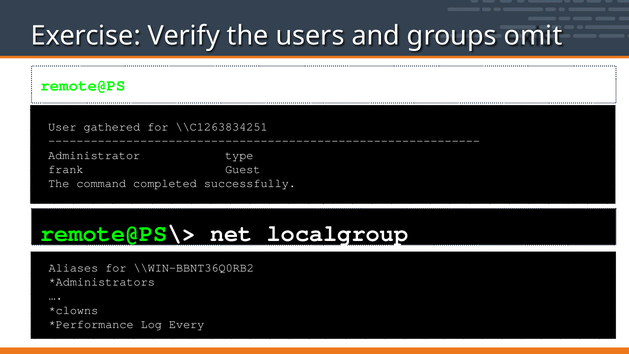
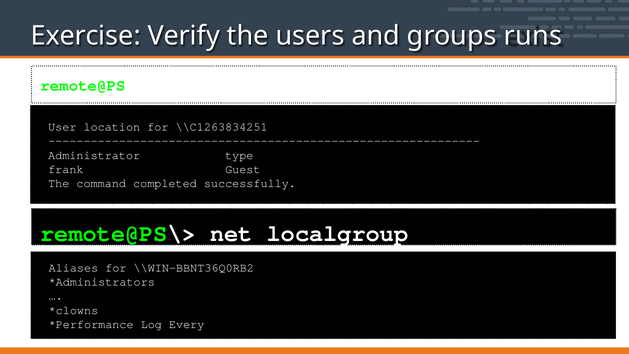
omit: omit -> runs (533, 36)
gathered: gathered -> location (112, 127)
